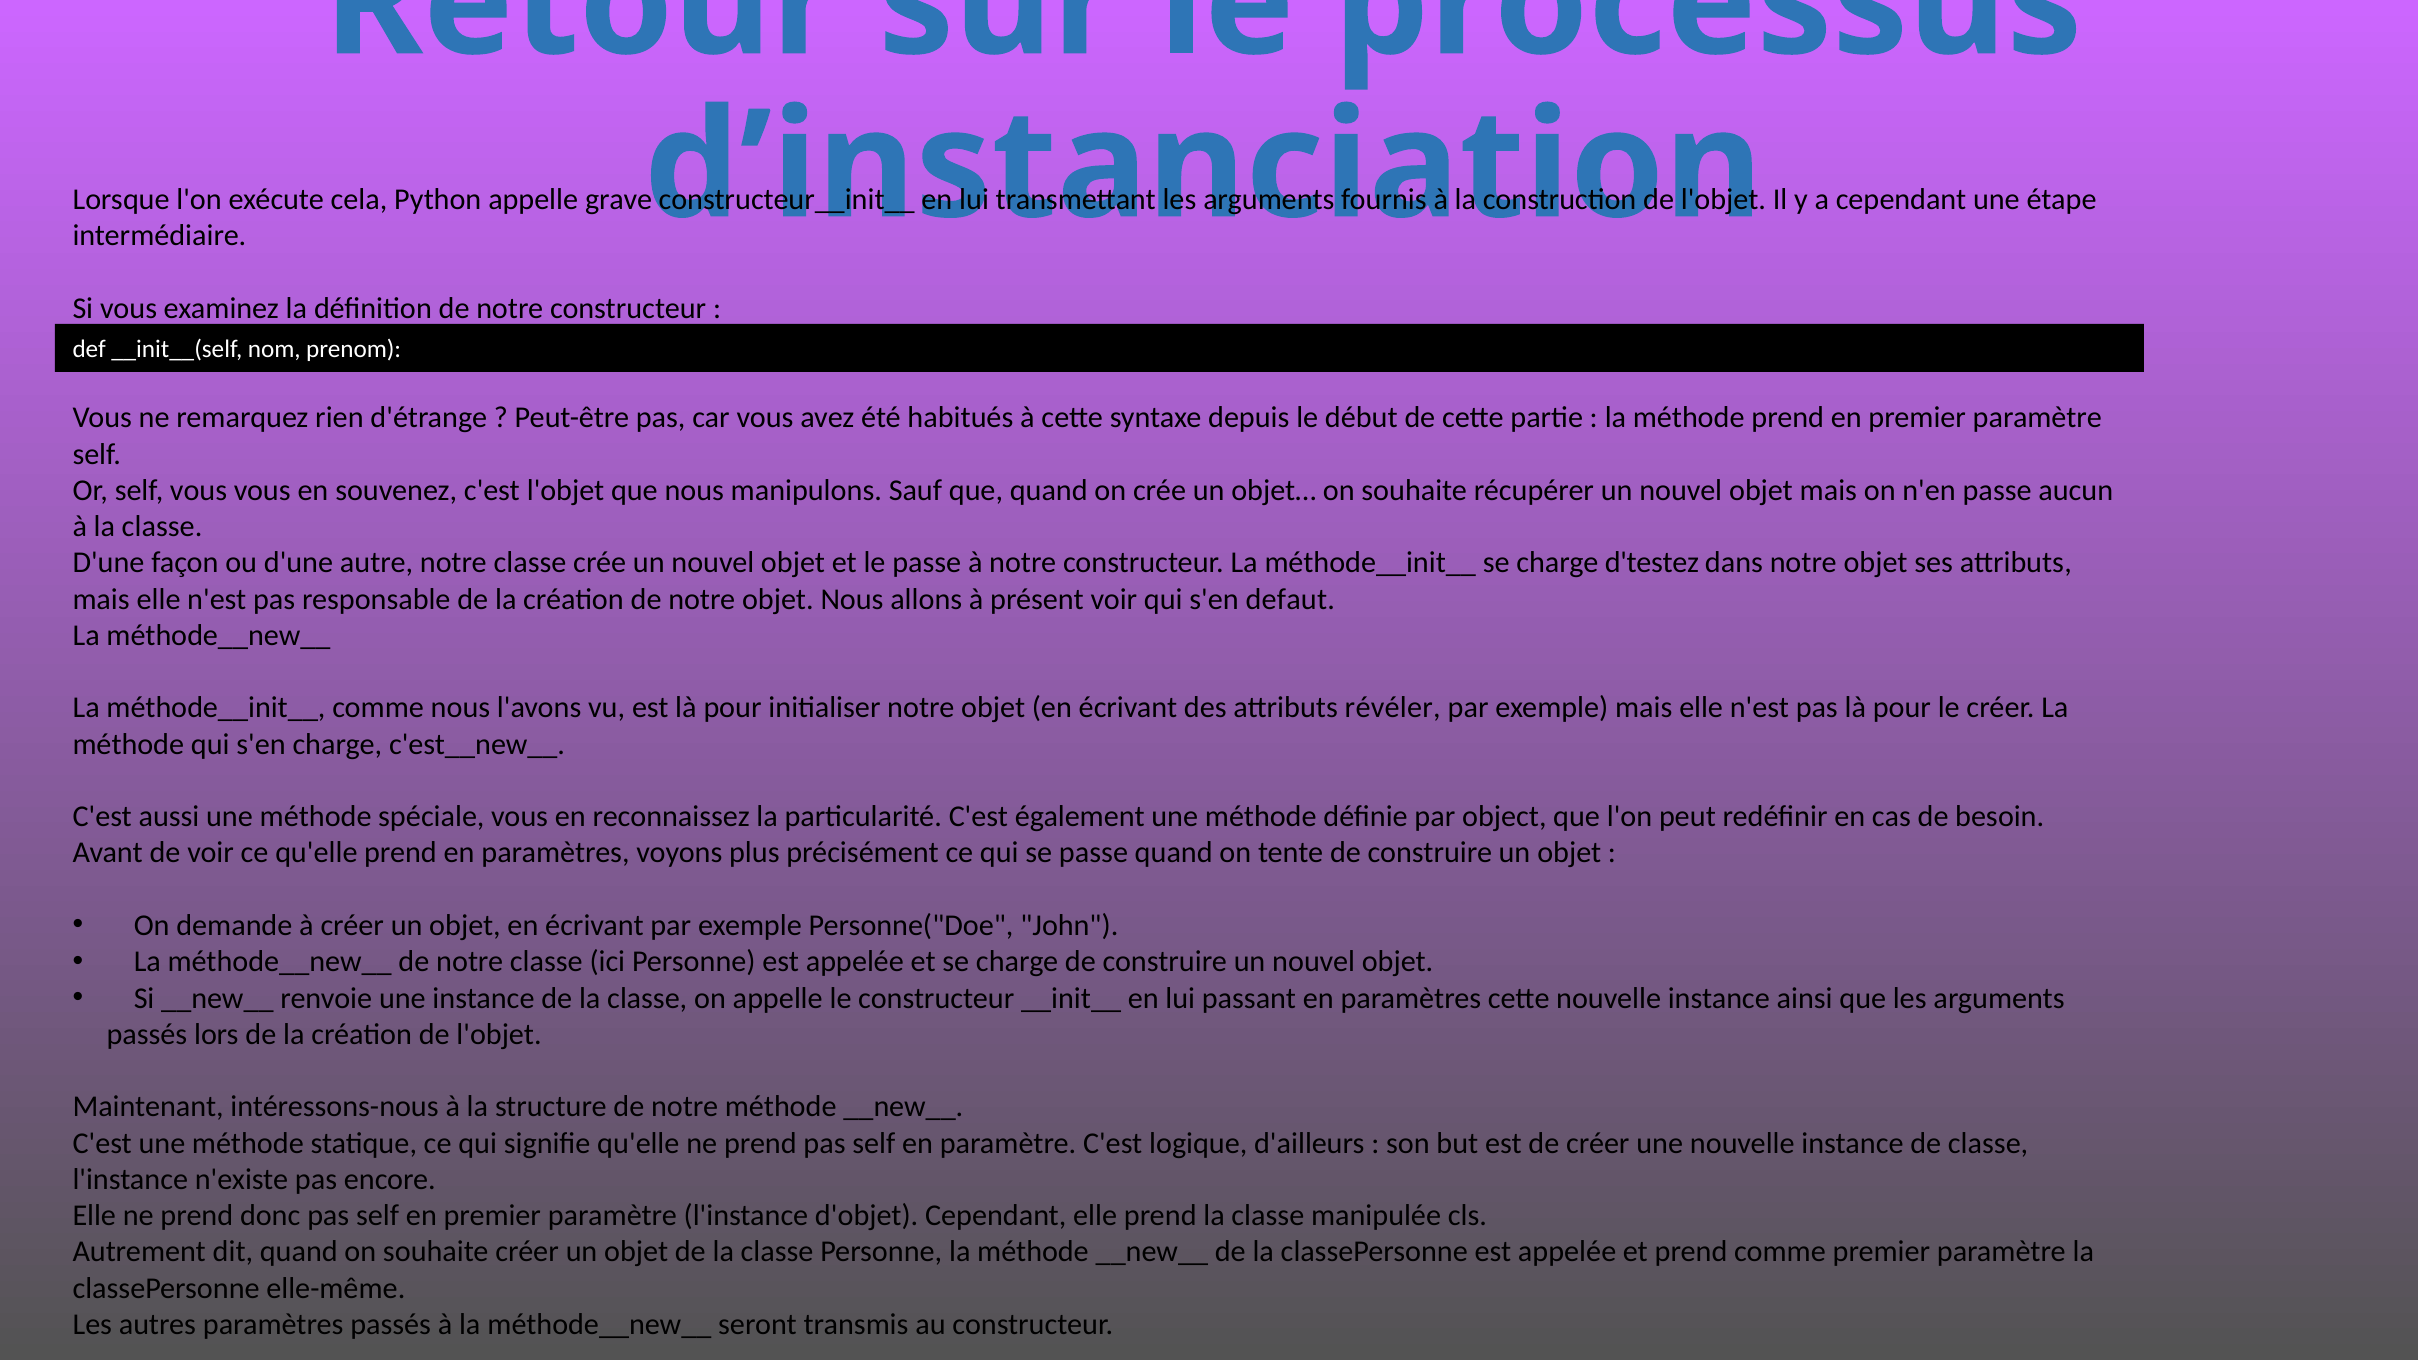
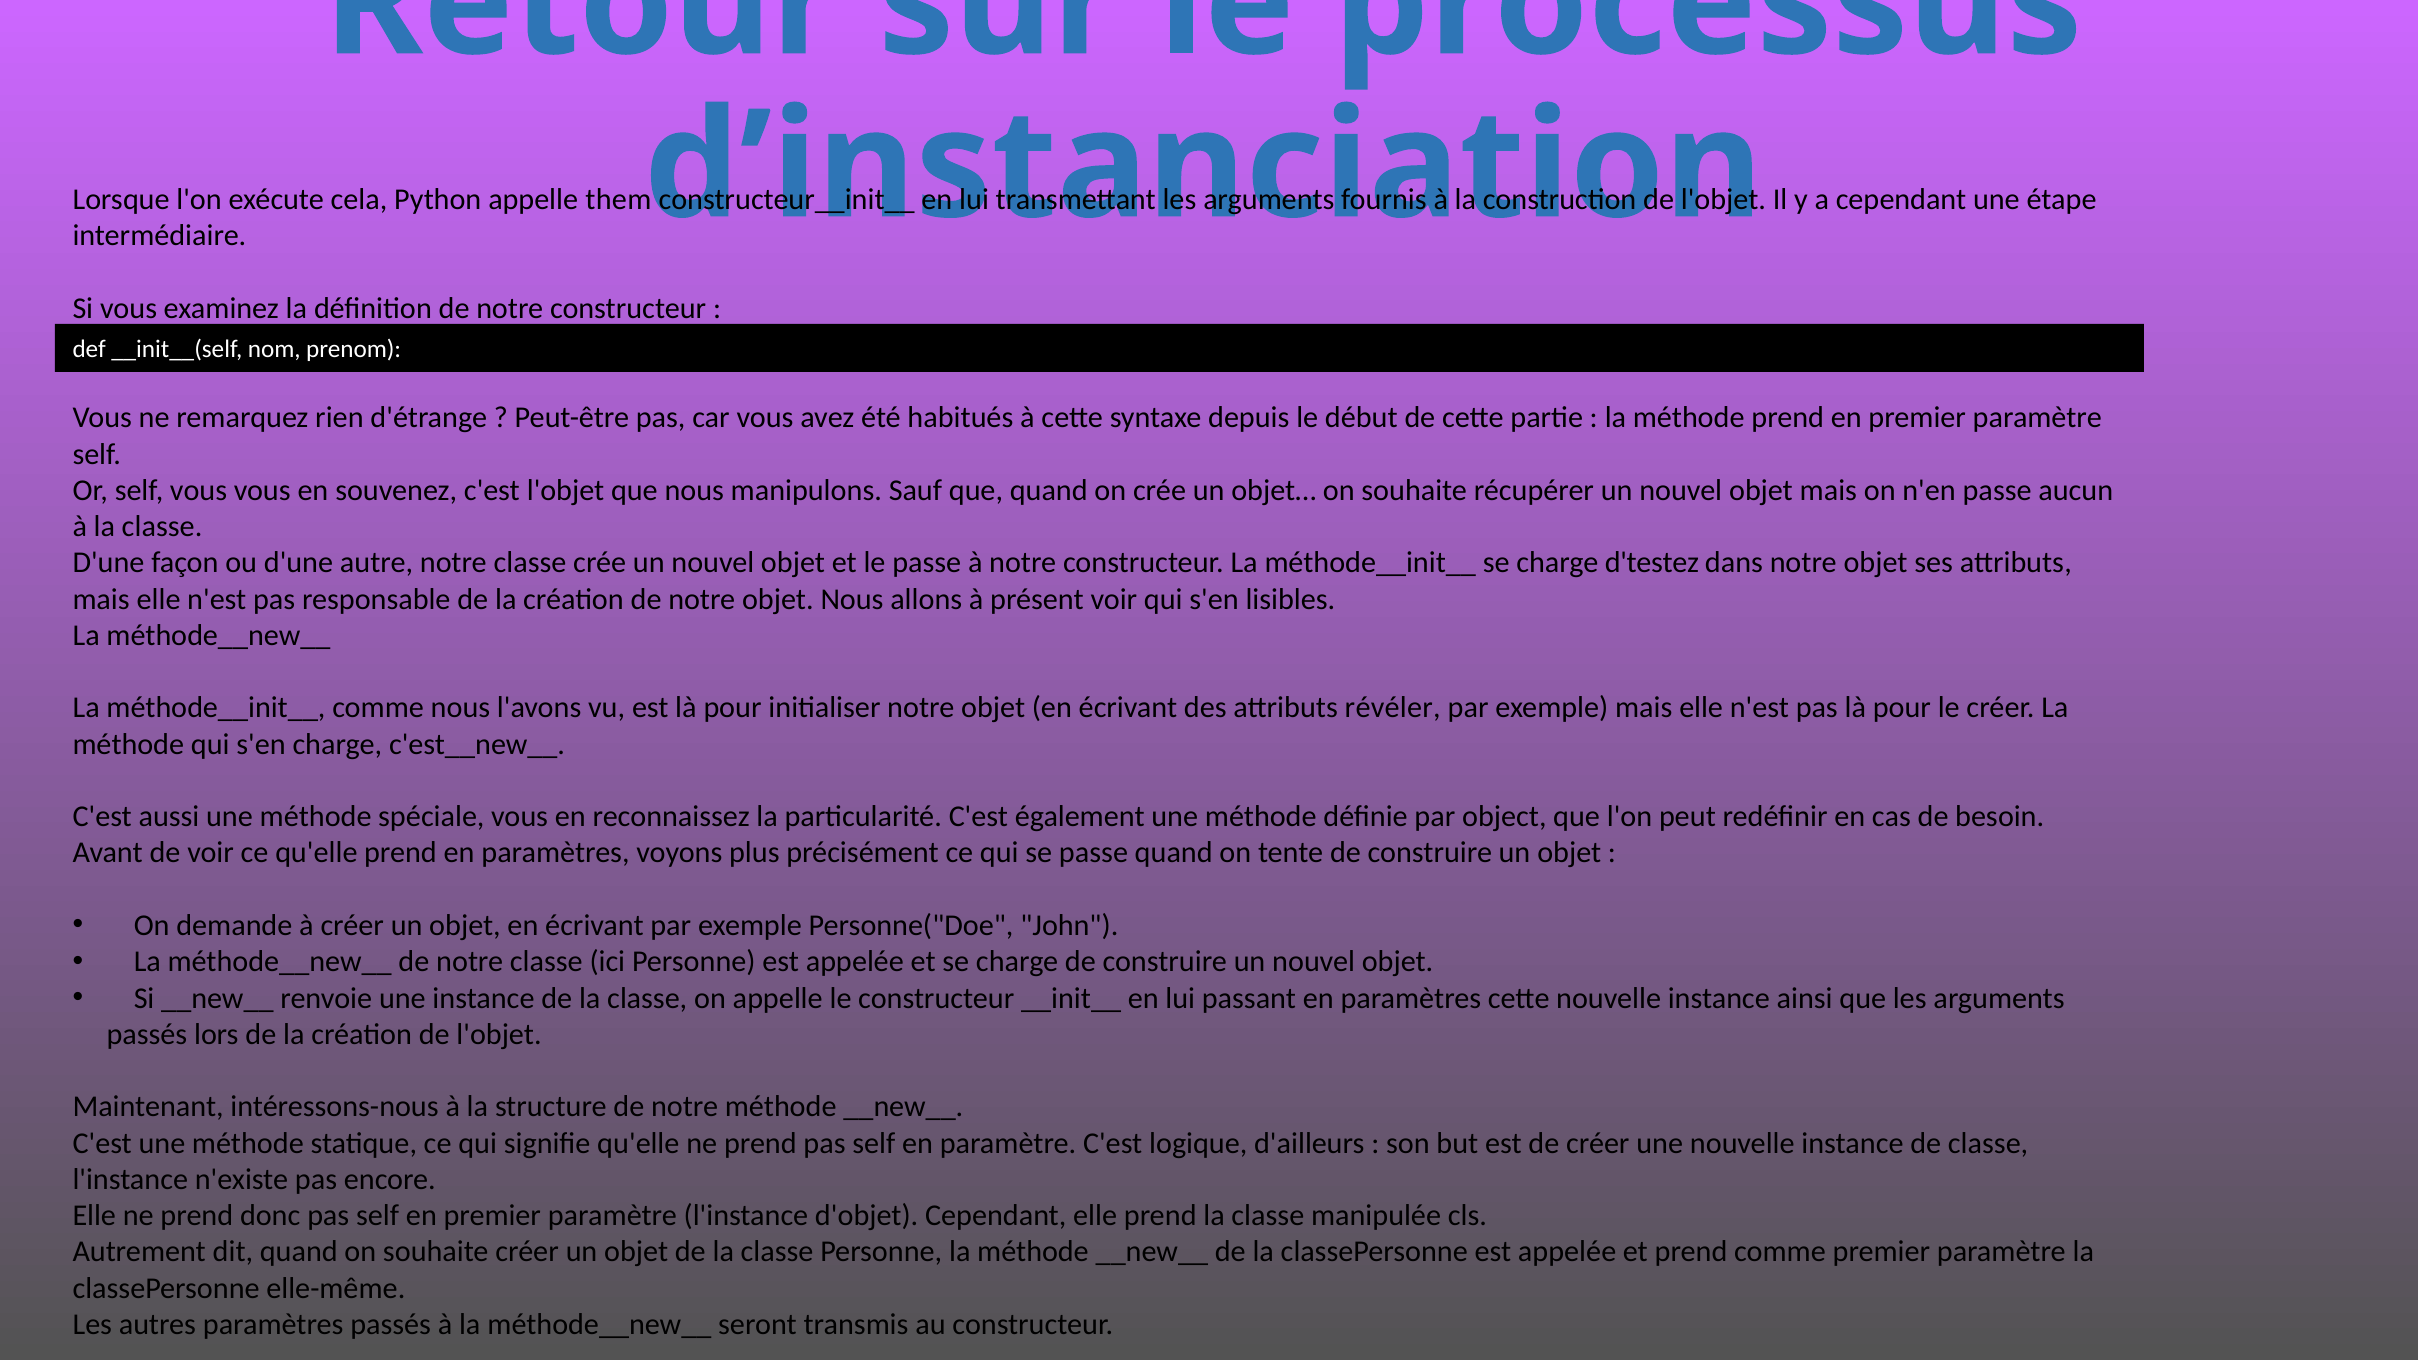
grave: grave -> them (618, 199)
defaut: defaut -> lisibles (1290, 599)
